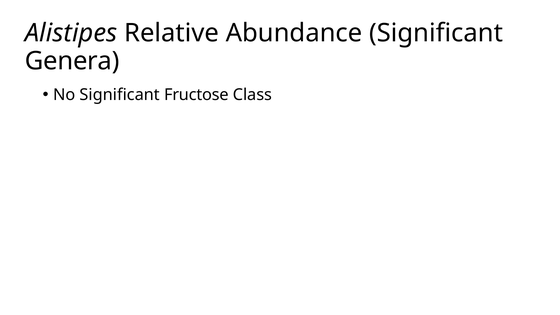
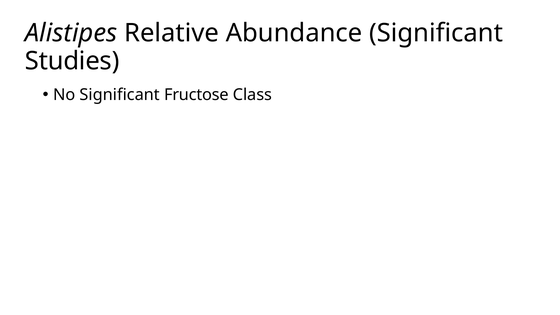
Genera: Genera -> Studies (72, 61)
